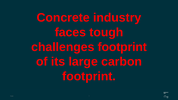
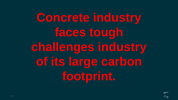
challenges footprint: footprint -> industry (122, 47)
